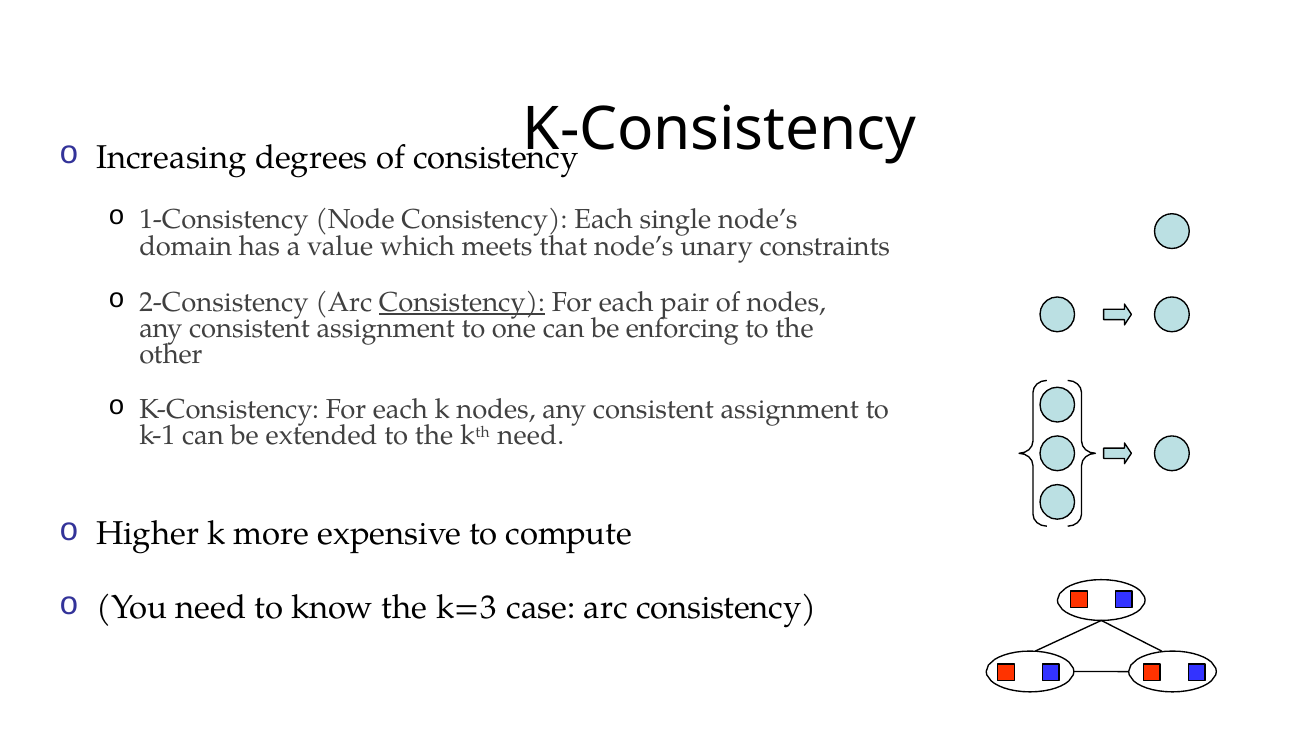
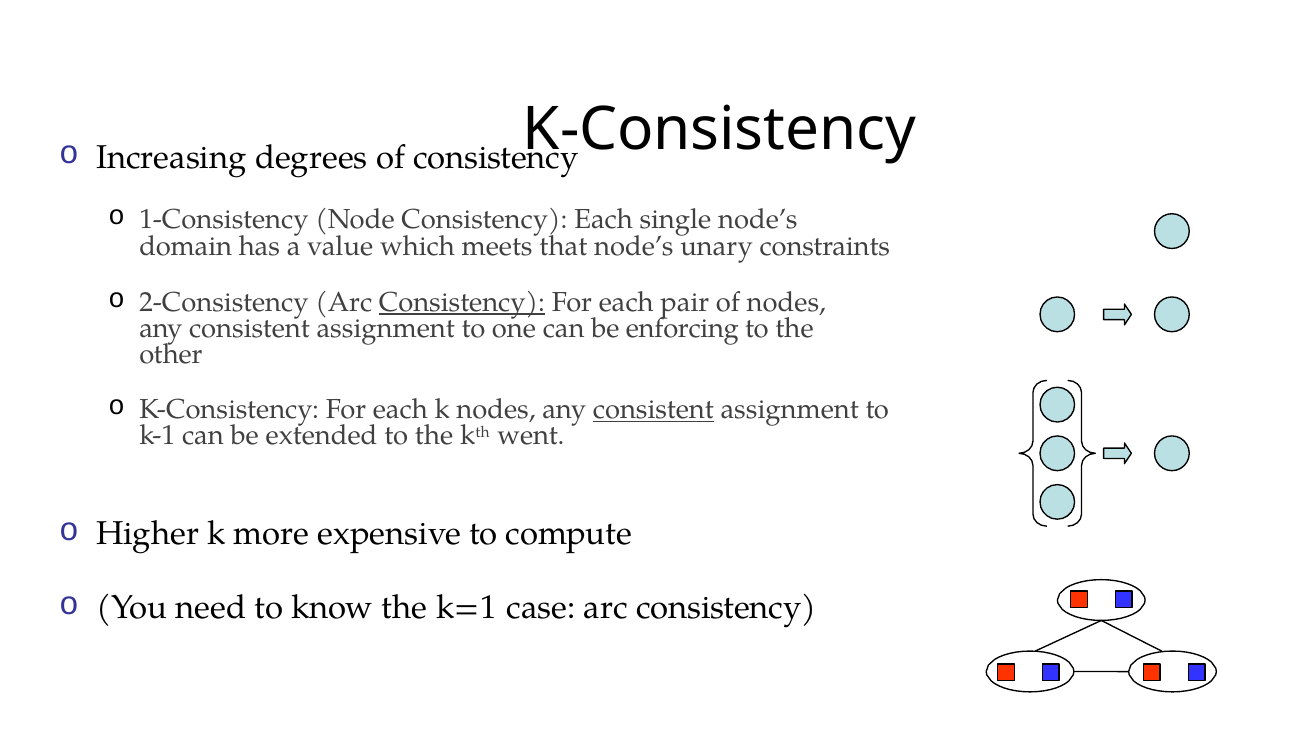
consistent underline: none -> present (653, 409)
kth need: need -> went (531, 435)
k=3: k=3 -> k=1 (467, 608)
